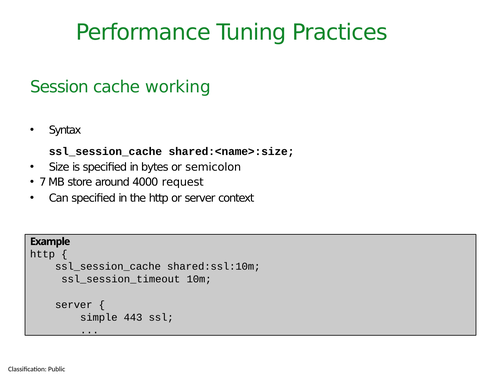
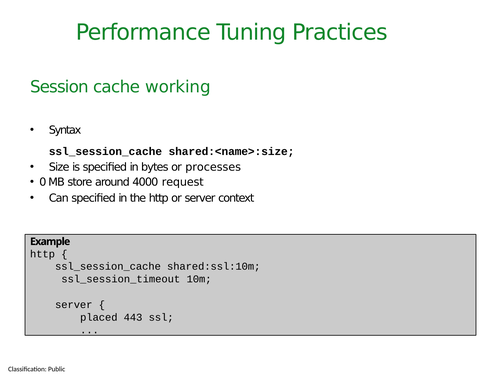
semicolon: semicolon -> processes (213, 167)
7: 7 -> 0 (43, 182)
simple: simple -> placed (99, 317)
